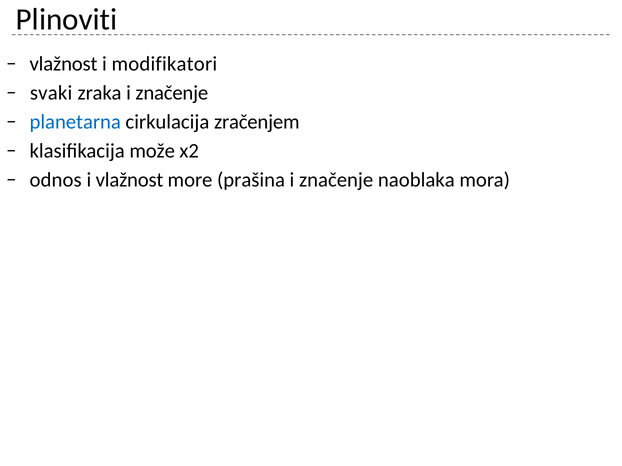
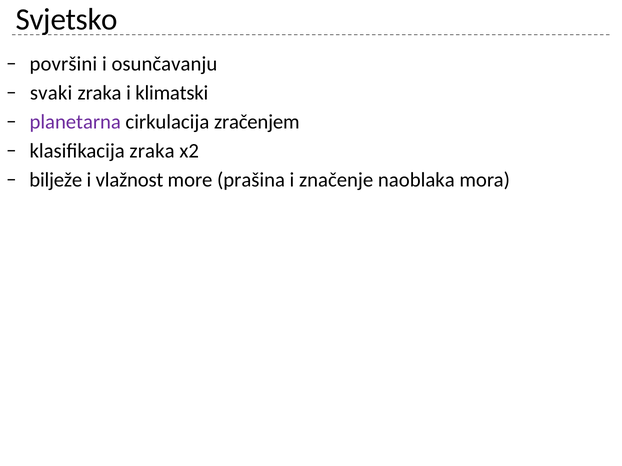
Plinoviti: Plinoviti -> Svjetsko (67, 20)
vlažnost: vlažnost -> površini (63, 64)
modifikatori: modifikatori -> osunčavanju (164, 64)
zraka i značenje: značenje -> klimatski (172, 93)
planetarna colour: blue -> purple (75, 122)
klasifikacija može: može -> zraka (152, 151)
odnos: odnos -> bilježe (56, 180)
